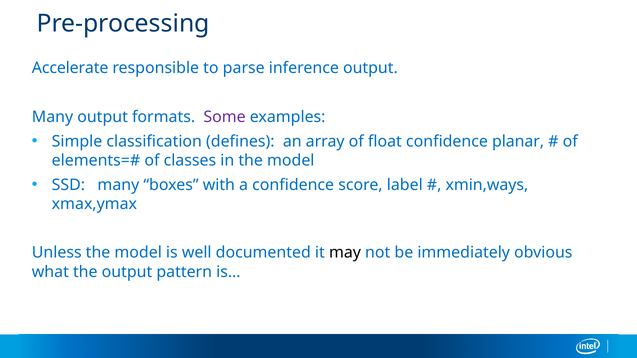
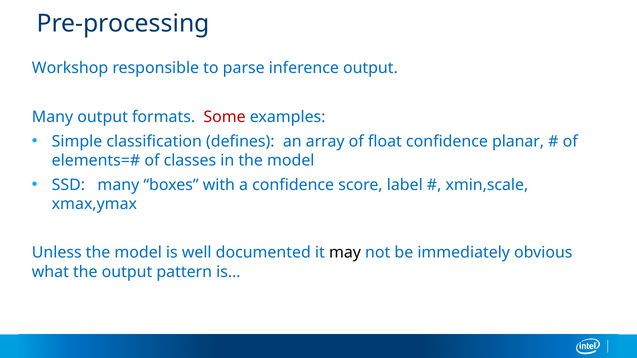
Accelerate: Accelerate -> Workshop (70, 68)
Some colour: purple -> red (225, 117)
xmin,ways: xmin,ways -> xmin,scale (487, 185)
